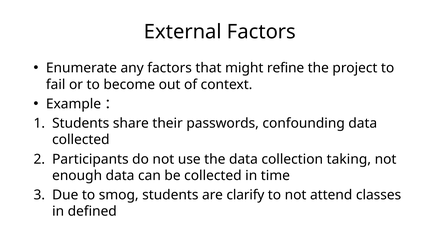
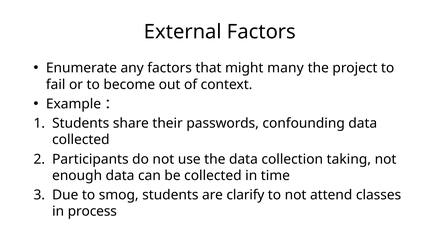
refine: refine -> many (285, 68)
defined: defined -> process (92, 212)
